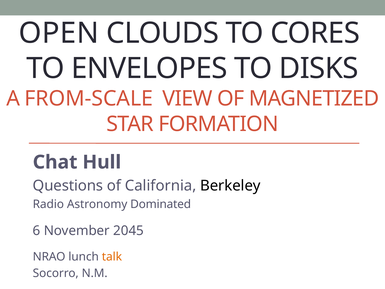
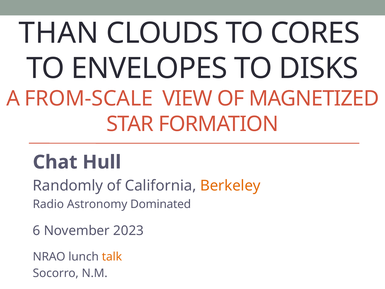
OPEN: OPEN -> THAN (59, 33)
Questions: Questions -> Randomly (68, 186)
Berkeley colour: black -> orange (230, 186)
2045: 2045 -> 2023 (129, 231)
